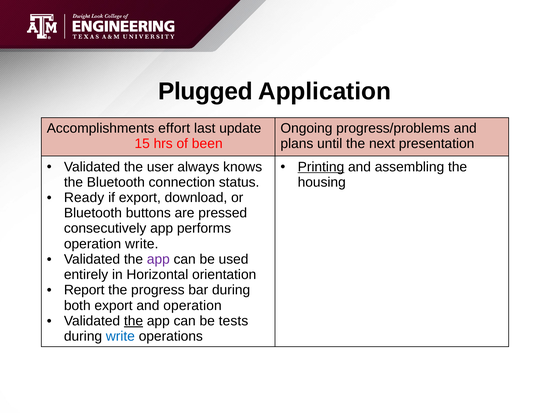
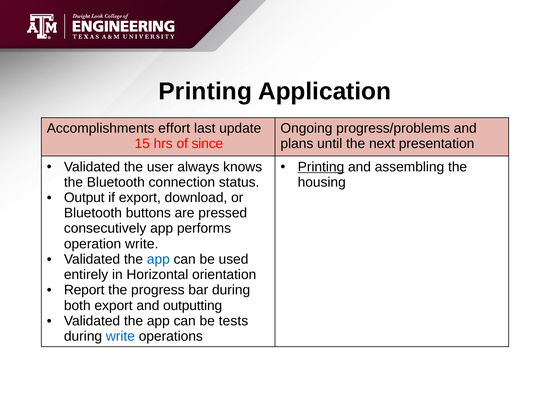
Plugged: Plugged -> Printing (205, 91)
been: been -> since (207, 143)
Ready: Ready -> Output (84, 197)
app colour: purple -> blue (158, 259)
and operation: operation -> outputting (193, 305)
the underline: present -> none (134, 321)
